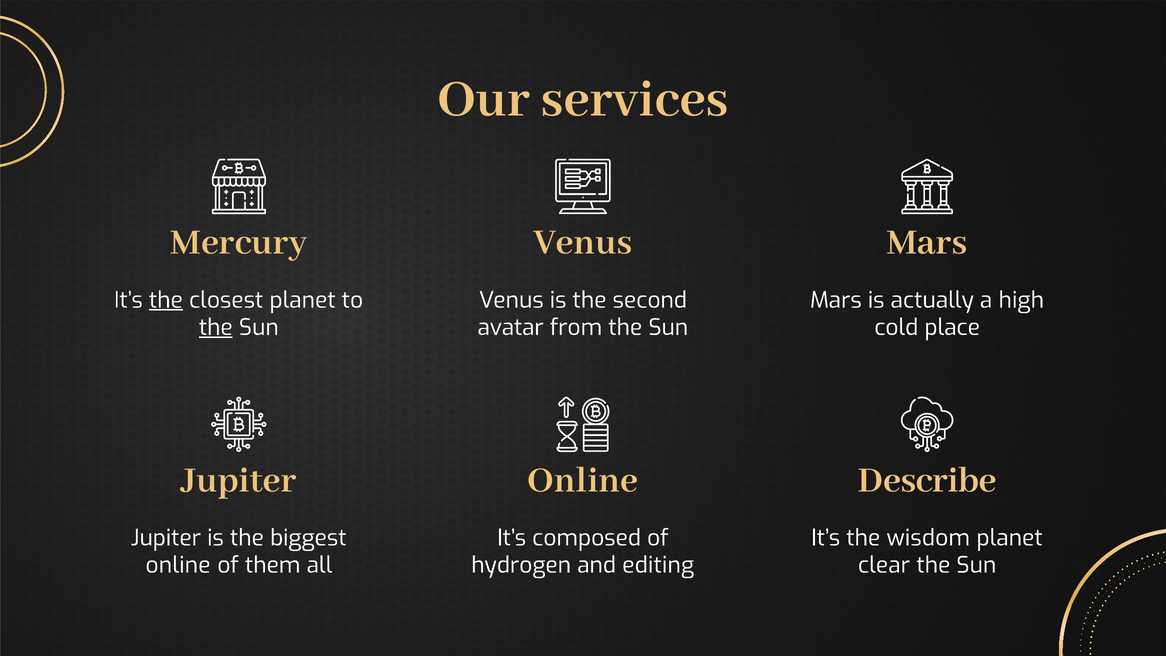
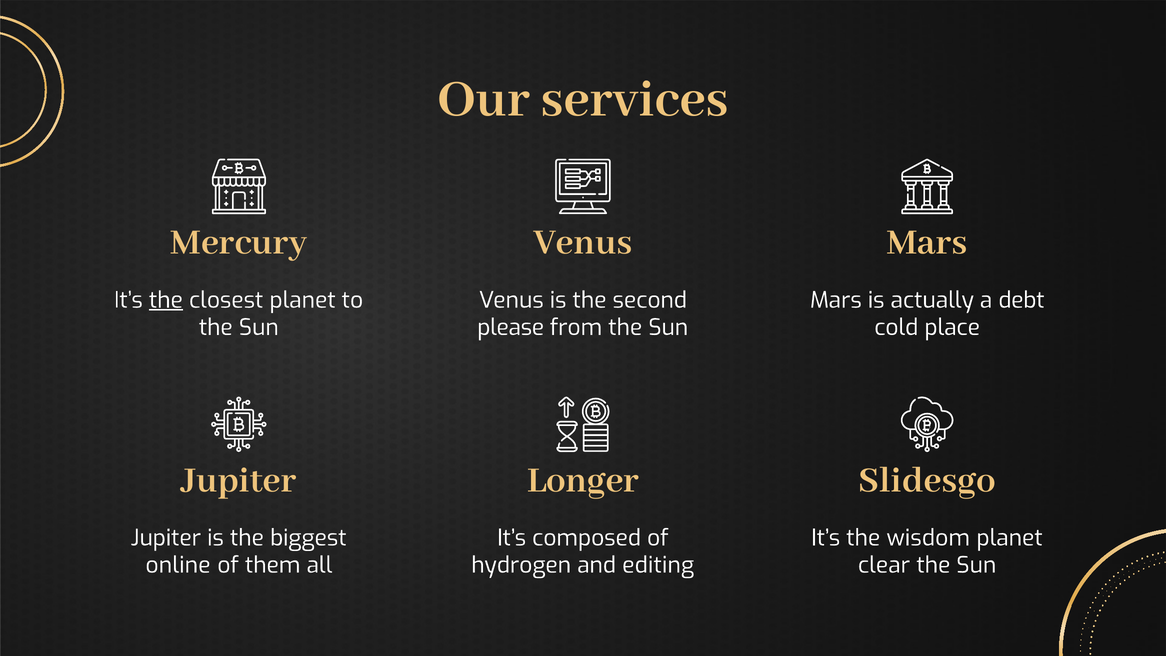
high: high -> debt (1021, 300)
the underline: present -> none (216, 327)
avatar: avatar -> please (511, 327)
Online: Online -> Longer (583, 479)
Describe: Describe -> Slidesgo (927, 479)
